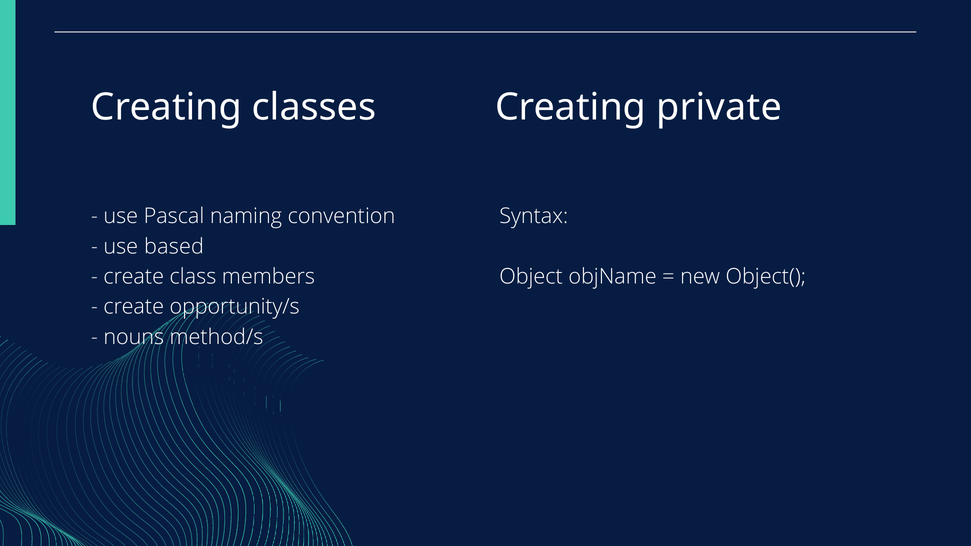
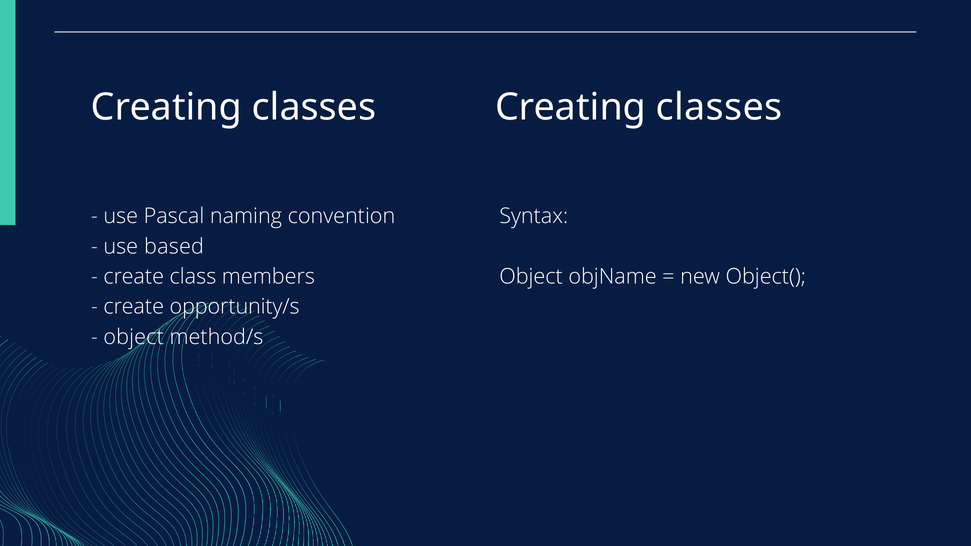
private: private -> classes (719, 107)
nouns: nouns -> object (134, 337)
